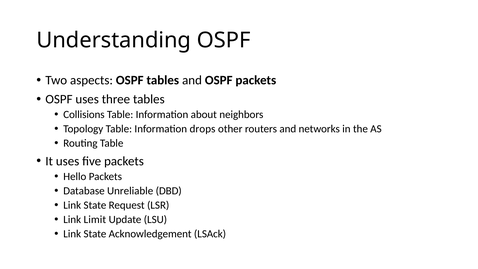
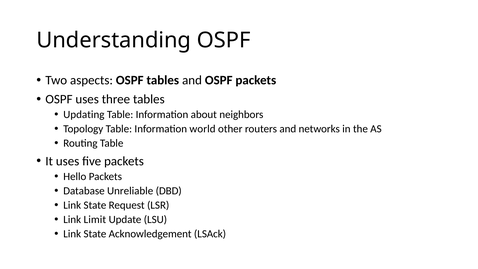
Collisions: Collisions -> Updating (84, 115)
drops: drops -> world (203, 129)
